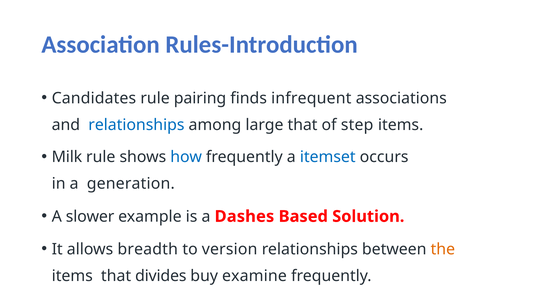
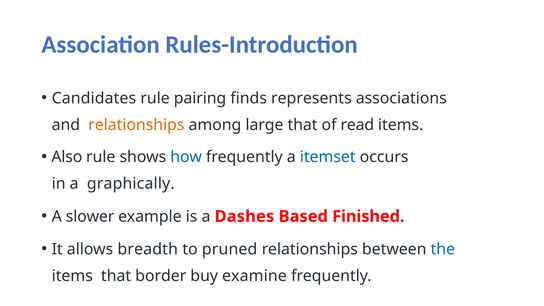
infrequent: infrequent -> represents (311, 98)
relationships colour: blue -> orange (136, 125)
step: step -> read (357, 125)
Milk: Milk -> Also (67, 157)
generation: generation -> graphically (131, 184)
Solution: Solution -> Finished (368, 216)
version: version -> pruned (230, 249)
the colour: orange -> blue (443, 249)
divides: divides -> border (161, 276)
